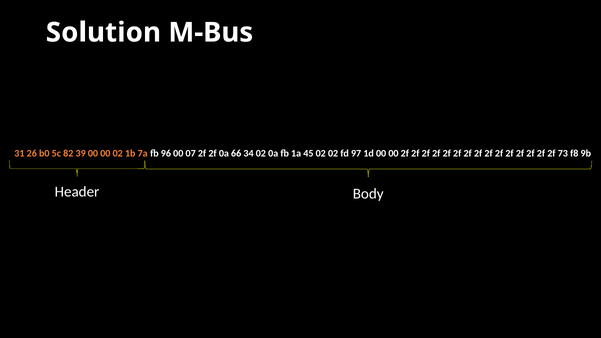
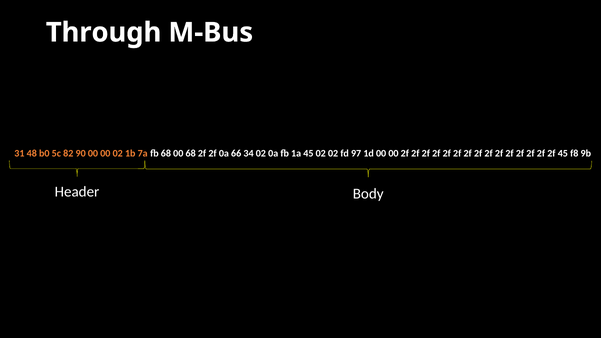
Solution: Solution -> Through (104, 32)
26: 26 -> 48 (32, 154)
39: 39 -> 90 (81, 154)
fb 96: 96 -> 68 (166, 154)
00 07: 07 -> 68 (191, 154)
2f 73: 73 -> 45 (563, 154)
